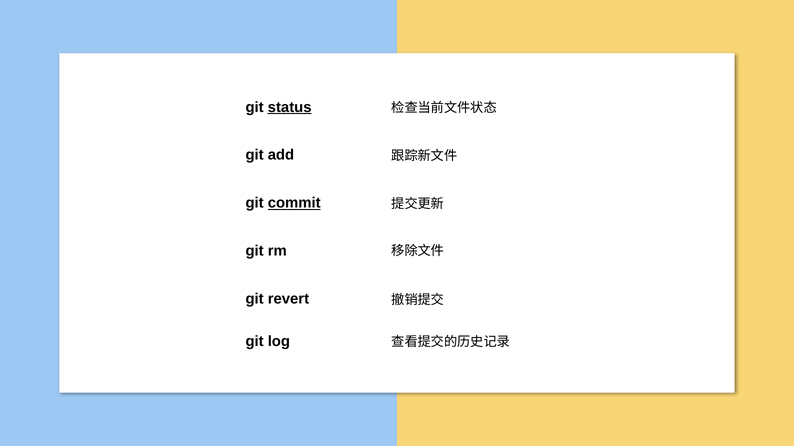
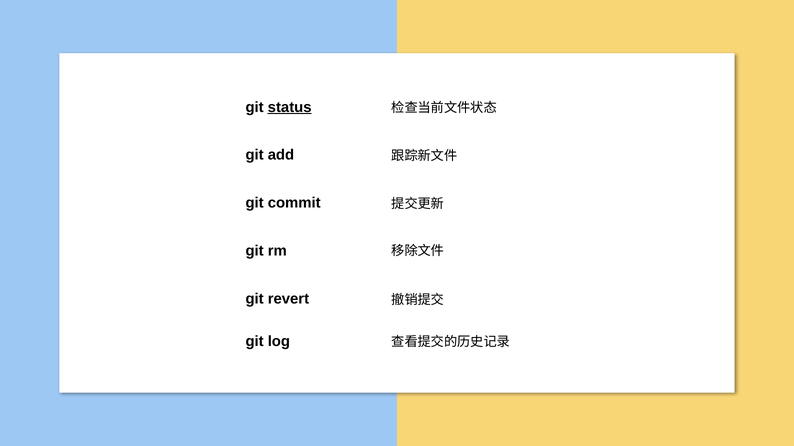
commit underline: present -> none (294, 203)
